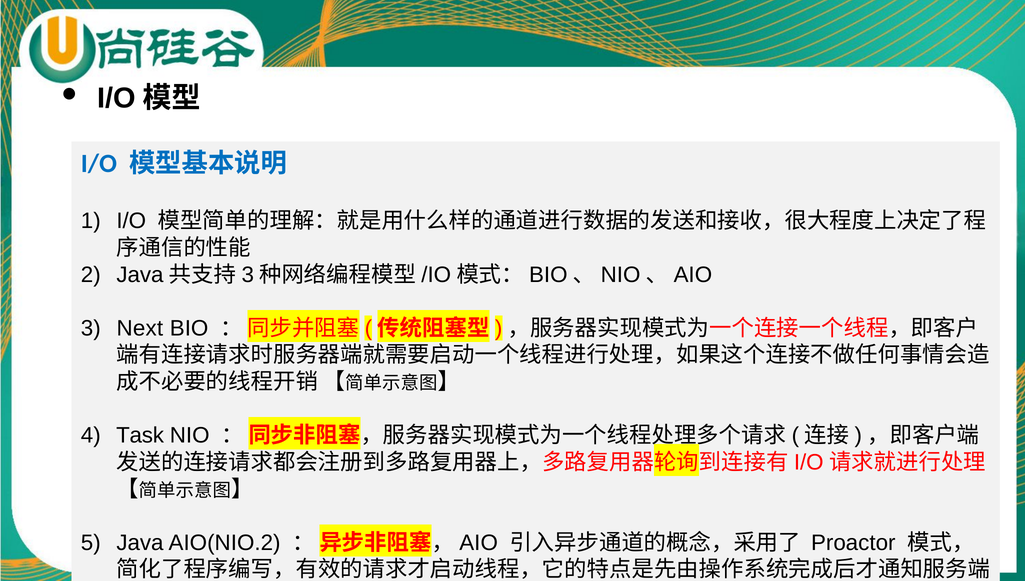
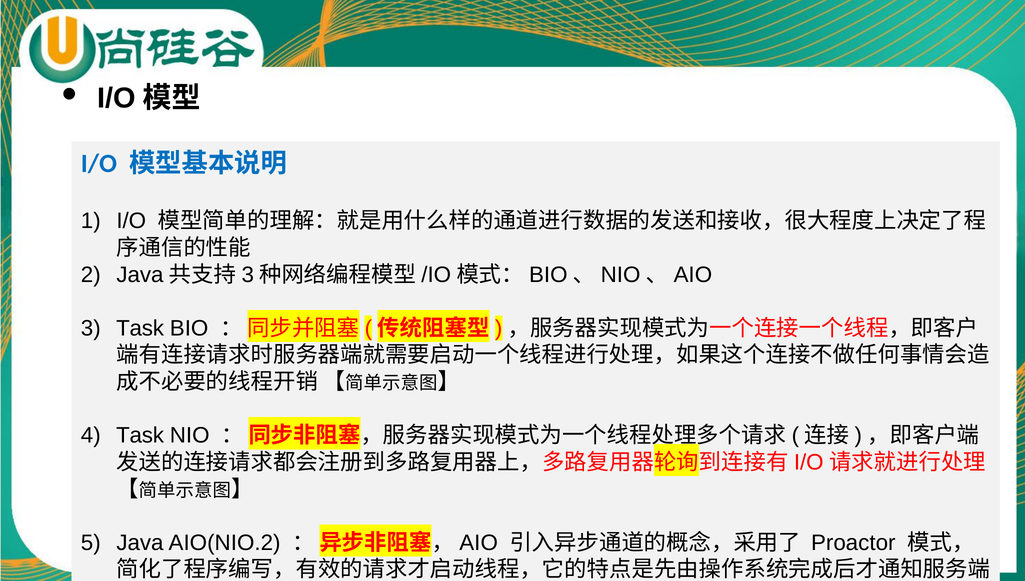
Next: Next -> Task (140, 329)
